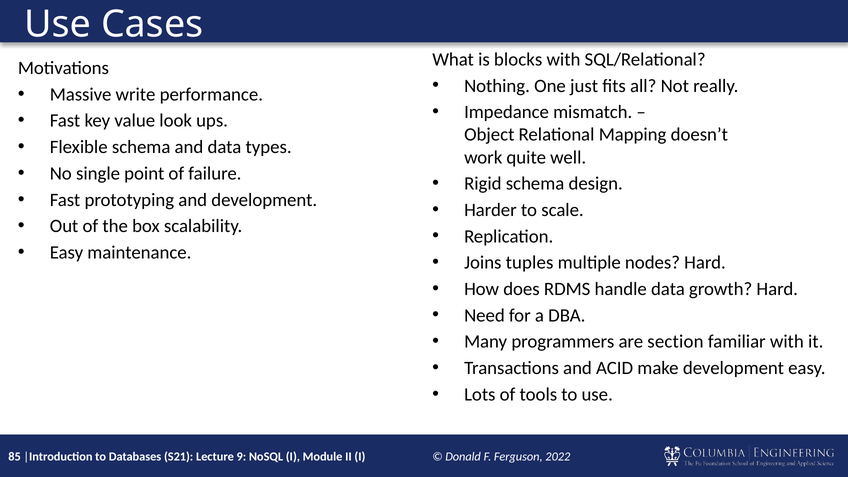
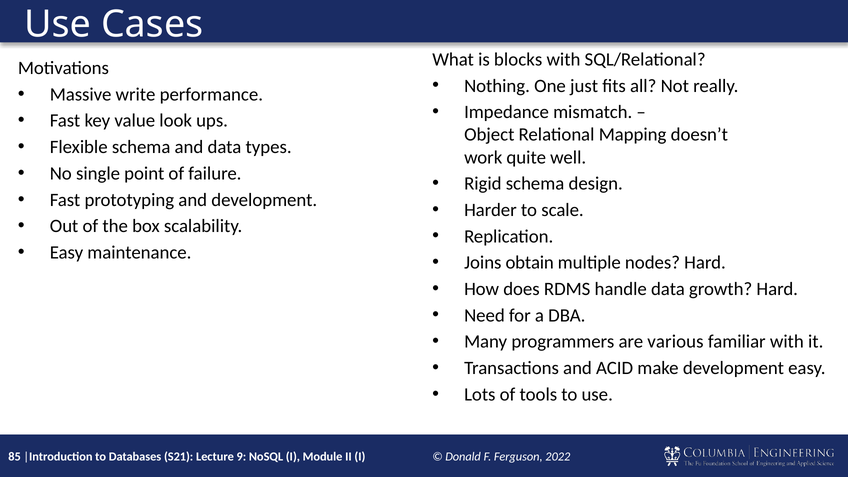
tuples: tuples -> obtain (530, 263)
section: section -> various (675, 342)
